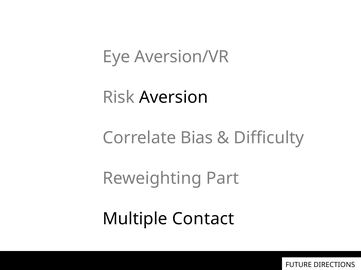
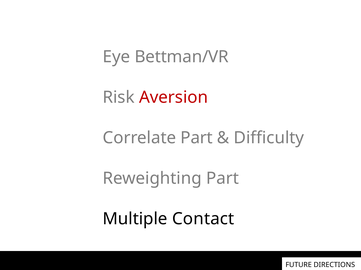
Aversion/VR: Aversion/VR -> Bettman/VR (182, 57)
Aversion colour: black -> red (174, 98)
Correlate Bias: Bias -> Part (197, 138)
